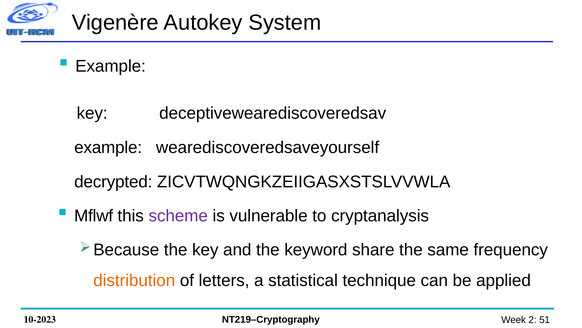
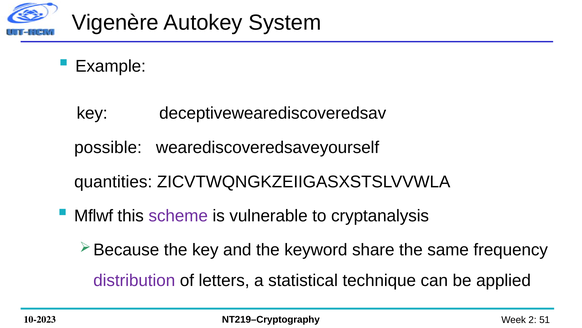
example: example -> possible (108, 147)
decrypted: decrypted -> quantities (113, 181)
distribution colour: orange -> purple (134, 280)
